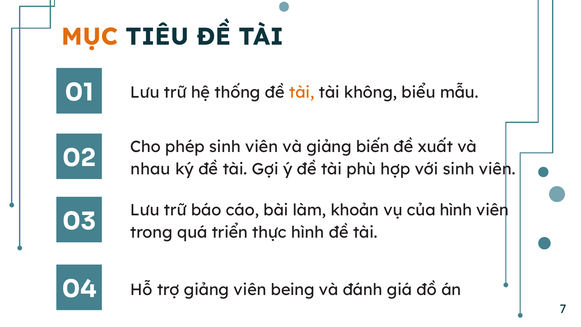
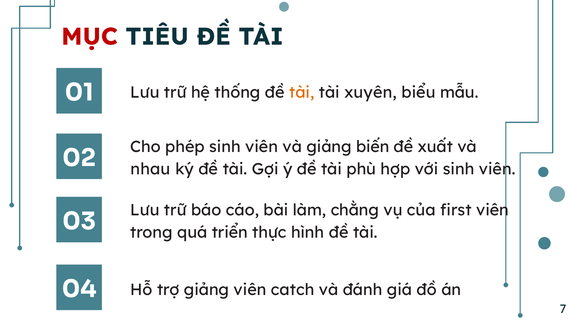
MỤC colour: orange -> red (89, 37)
không: không -> xuyên (371, 93)
khoản: khoản -> chằng (355, 210)
của hình: hình -> first (456, 210)
being: being -> catch (293, 290)
